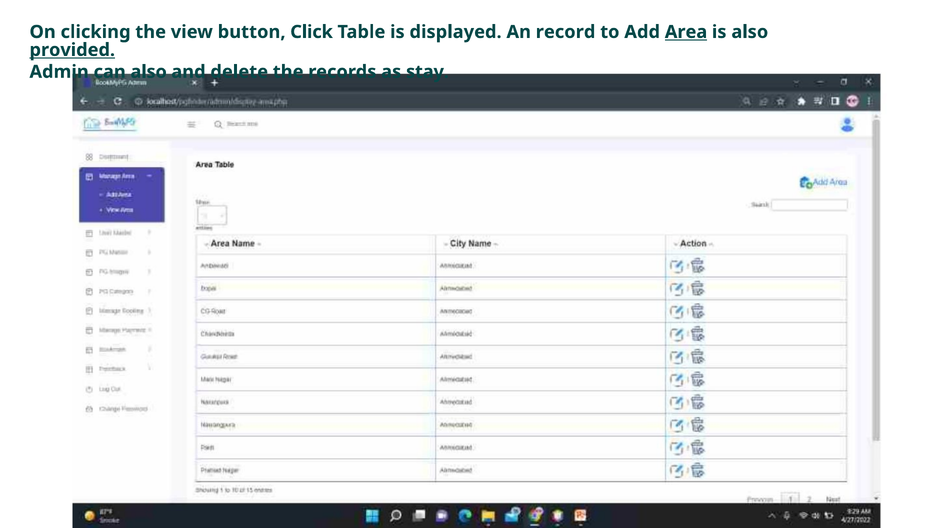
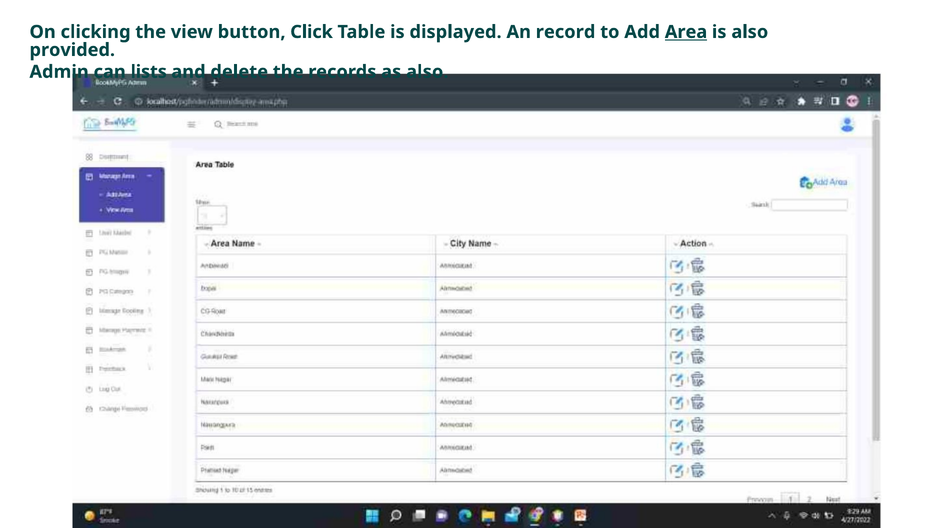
provided underline: present -> none (72, 50)
can also: also -> lists (149, 72)
as stay: stay -> also (427, 72)
